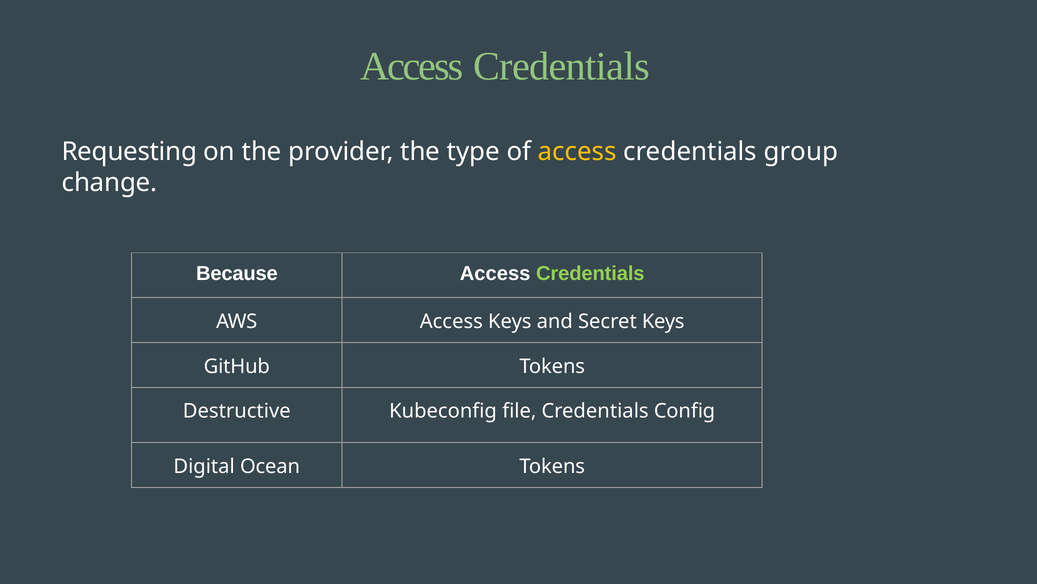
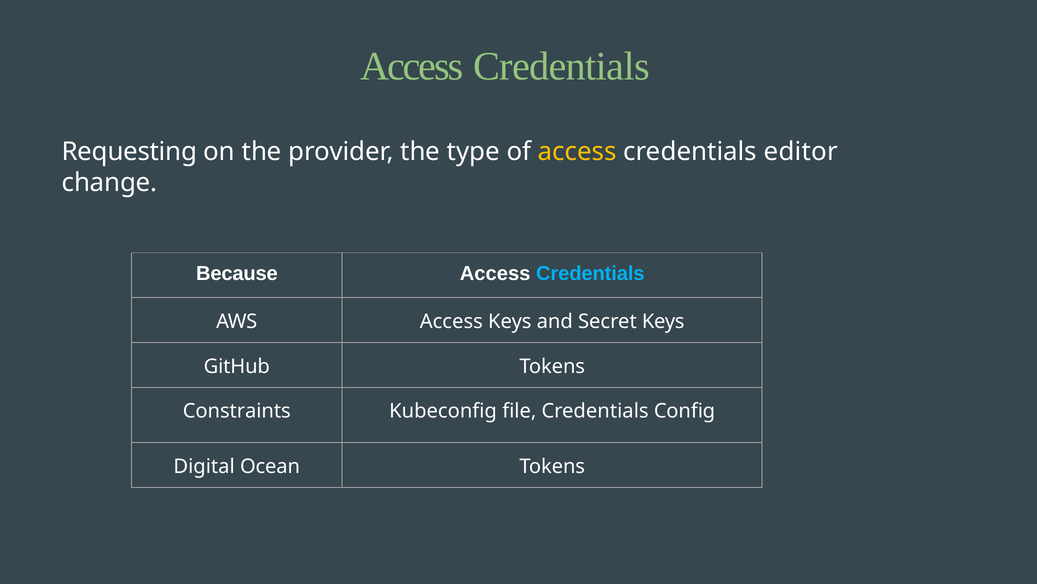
group: group -> editor (801, 152)
Credentials colour: light green -> light blue (590, 273)
Destructive: Destructive -> Constraints (237, 411)
